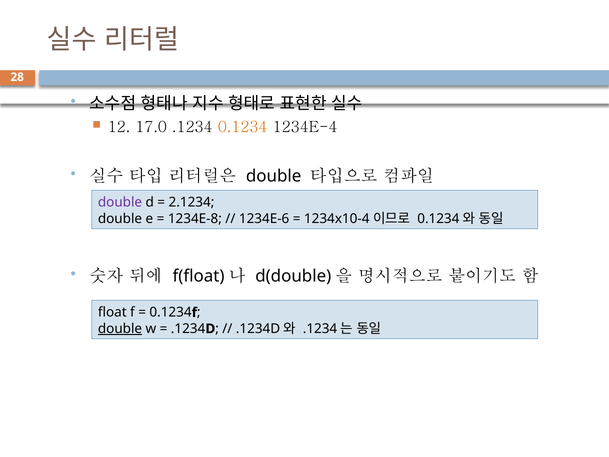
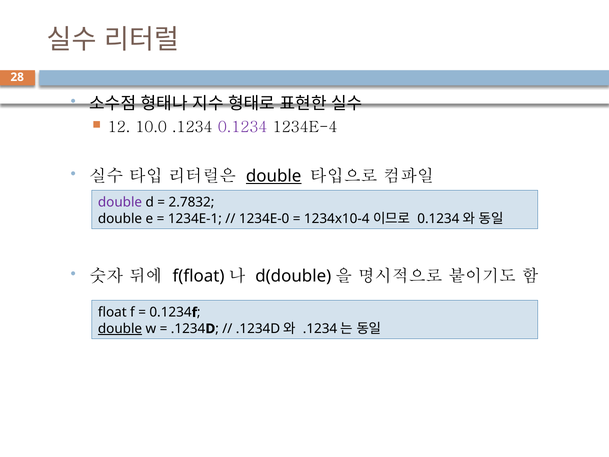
17.0: 17.0 -> 10.0 (151, 127)
0.1234 colour: orange -> purple (243, 127)
double underline: none -> present (274, 176)
2.1234: 2.1234 -> 2.7832 (192, 202)
1234E-8: 1234E-8 -> 1234E-1 (195, 219)
1234E-6: 1234E-6 -> 1234E-0 (264, 219)
